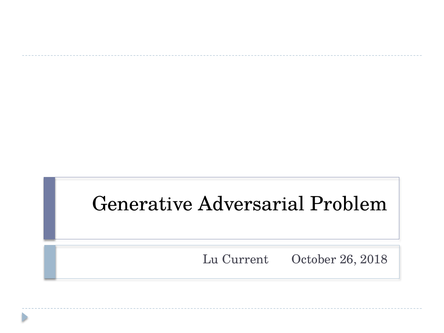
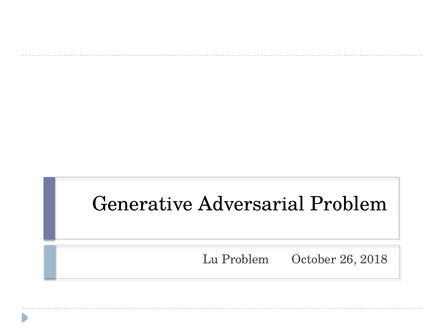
Lu Current: Current -> Problem (246, 259)
